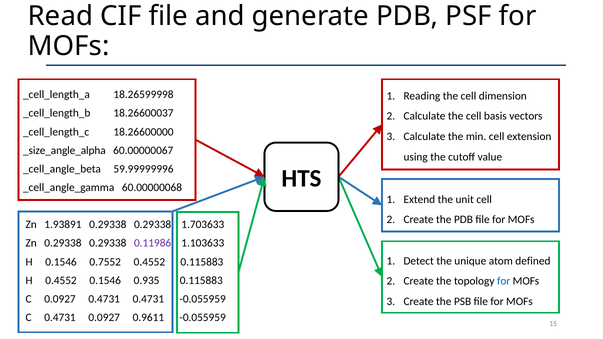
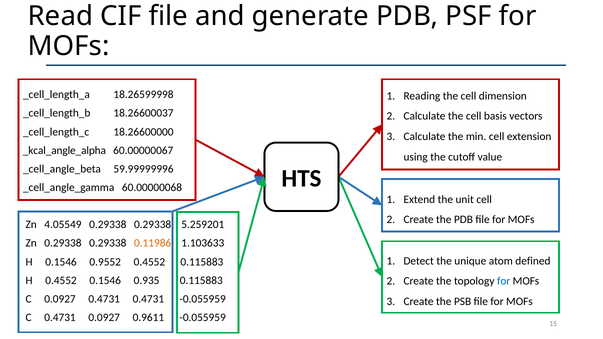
_size_angle_alpha: _size_angle_alpha -> _kcal_angle_alpha (64, 150)
1.93891: 1.93891 -> 4.05549 (63, 225)
1.703633: 1.703633 -> 5.259201 (203, 225)
0.11986 colour: purple -> orange (153, 243)
0.7552: 0.7552 -> 0.9552 (105, 262)
